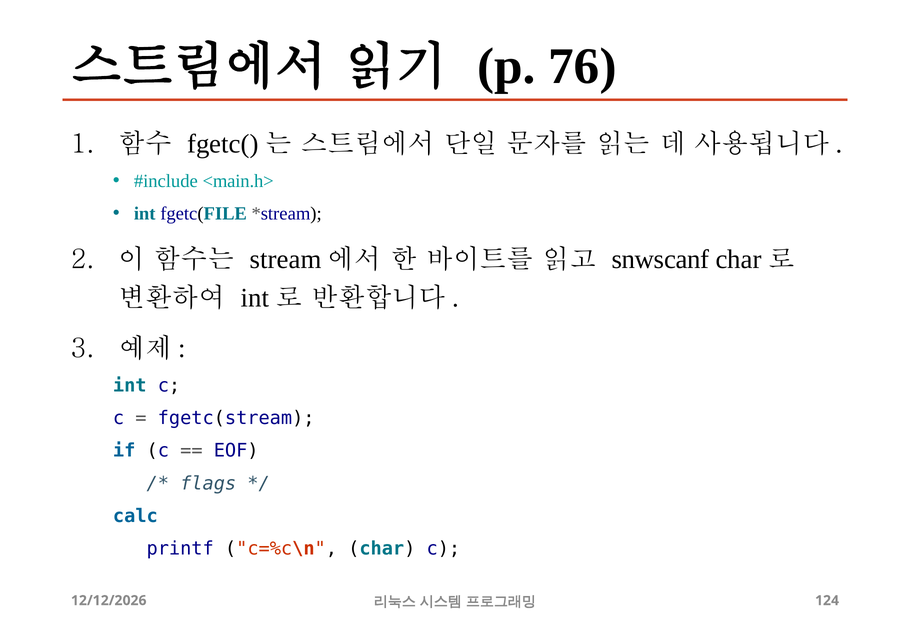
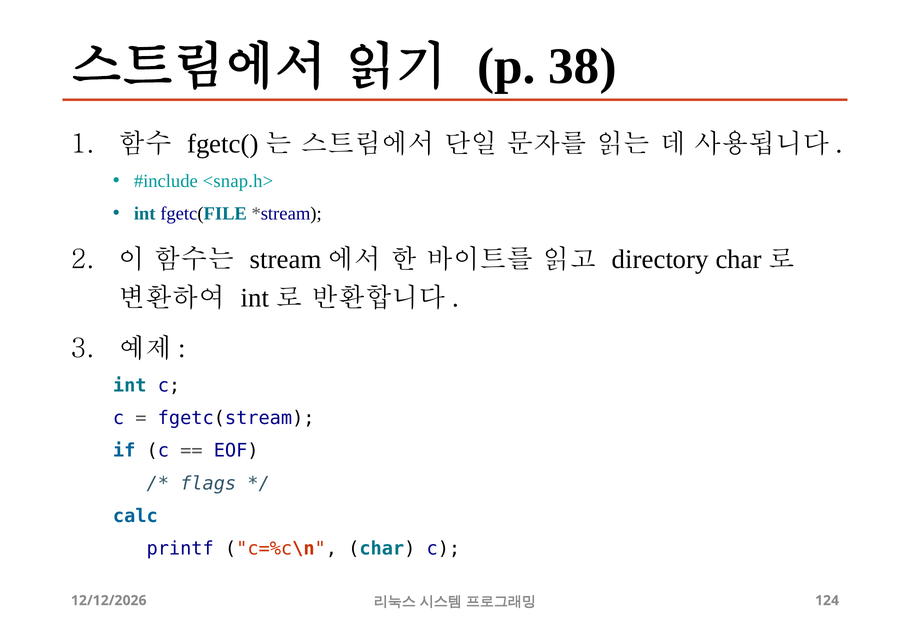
76: 76 -> 38 (582, 66)
<main.h>: <main.h> -> <snap.h> (238, 181)
snwscanf: snwscanf -> directory (660, 260)
